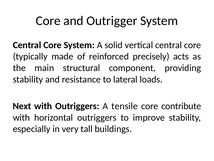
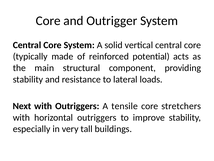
precisely: precisely -> potential (151, 56)
contribute: contribute -> stretchers (181, 106)
